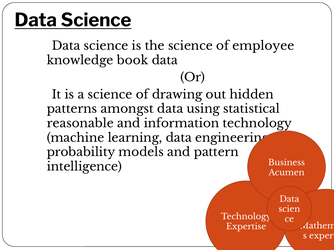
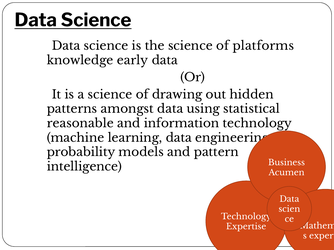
employee: employee -> platforms (263, 46)
book: book -> early (133, 60)
